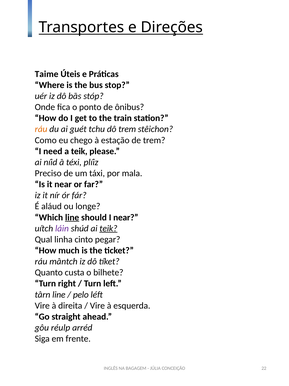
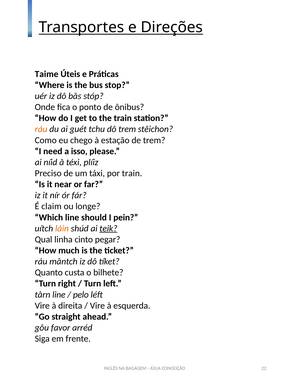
a teik: teik -> isso (79, 151)
por mala: mala -> train (132, 173)
aláud: aláud -> claim (51, 206)
line underline: present -> none (72, 217)
I near: near -> pein (126, 217)
láin colour: purple -> orange (62, 228)
réulp: réulp -> favor (61, 327)
